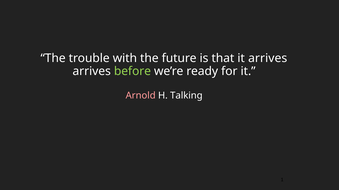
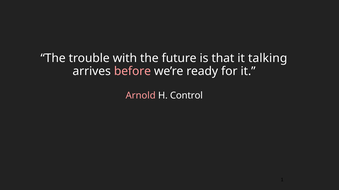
it arrives: arrives -> talking (268, 58)
before colour: light green -> pink (132, 71)
Talking: Talking -> Control (186, 96)
